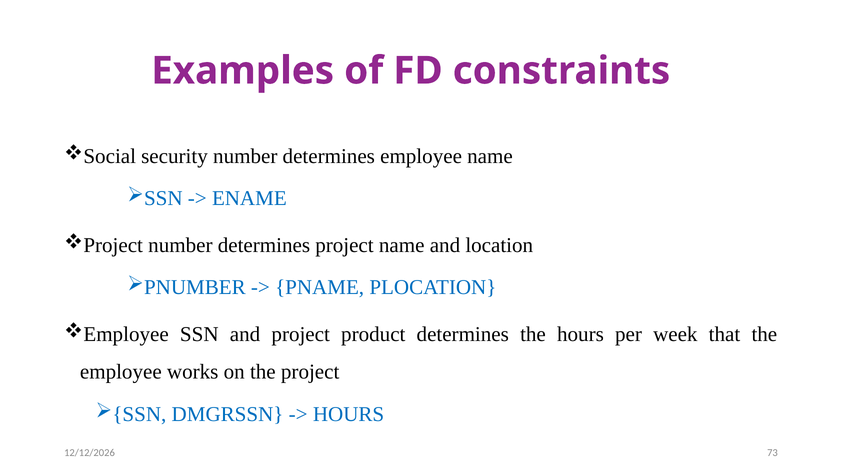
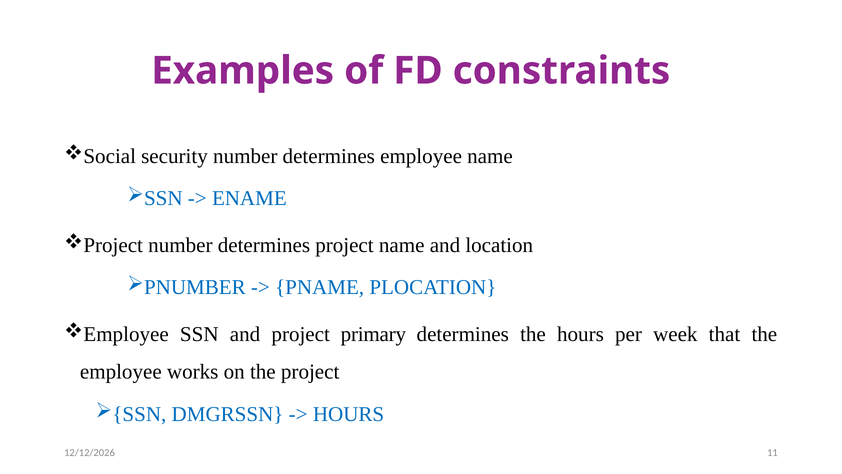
product: product -> primary (373, 334)
73: 73 -> 11 (772, 452)
